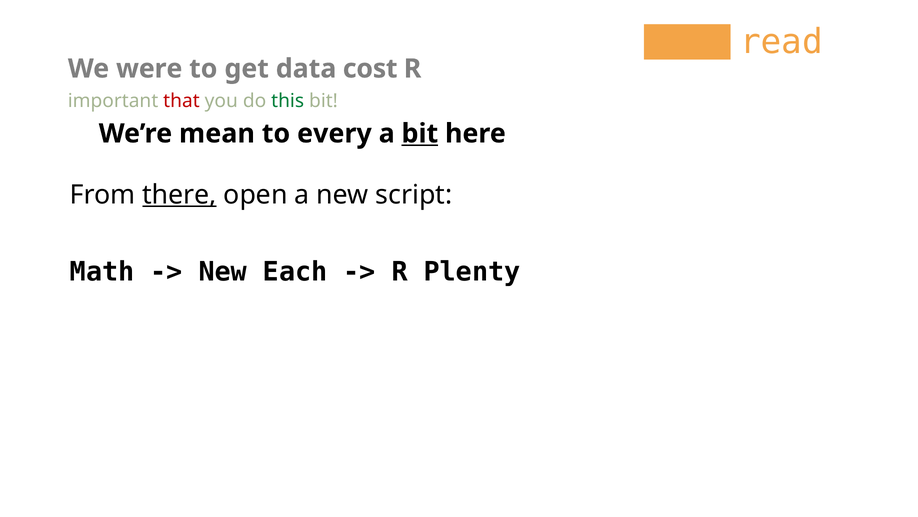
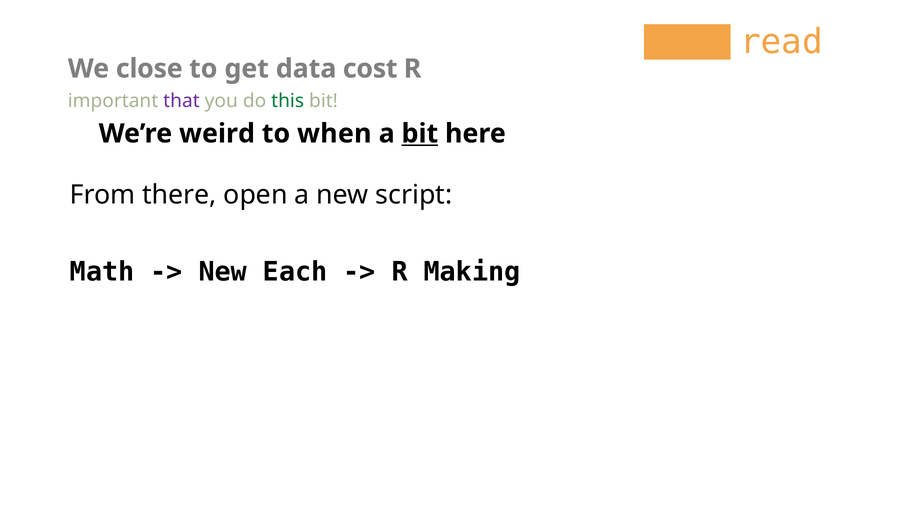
were: were -> close (149, 69)
that colour: red -> purple (181, 101)
mean: mean -> weird (217, 133)
every: every -> when (334, 133)
there underline: present -> none (179, 195)
Plenty: Plenty -> Making (472, 271)
